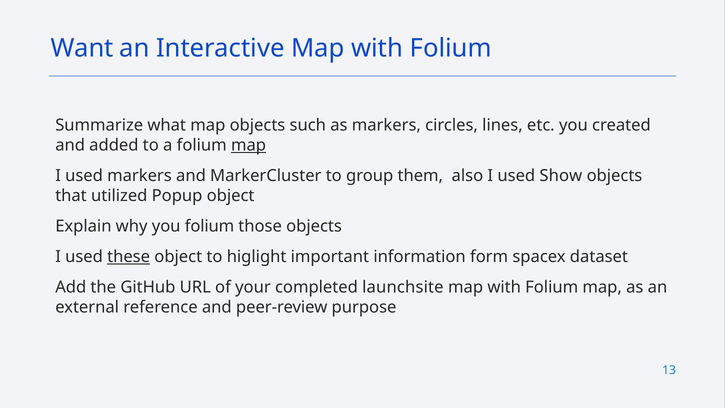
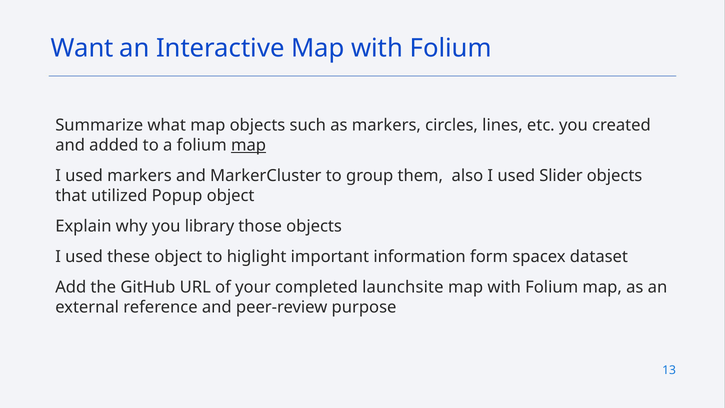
Show: Show -> Slider (561, 176)
you folium: folium -> library (210, 226)
these underline: present -> none (129, 257)
